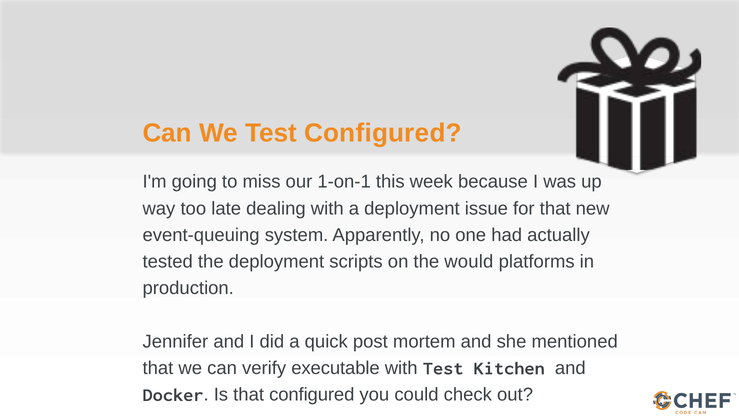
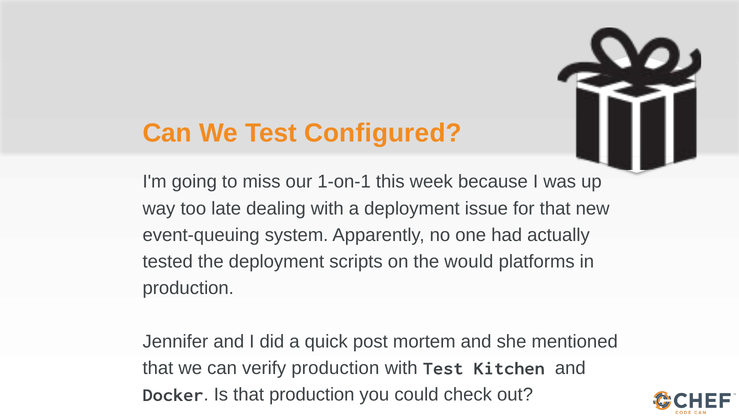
verify executable: executable -> production (335, 368)
that configured: configured -> production (312, 395)
